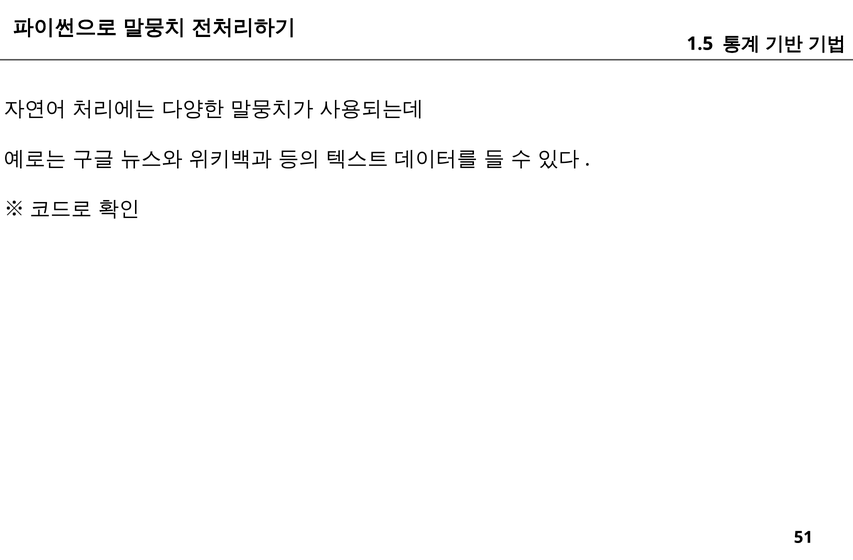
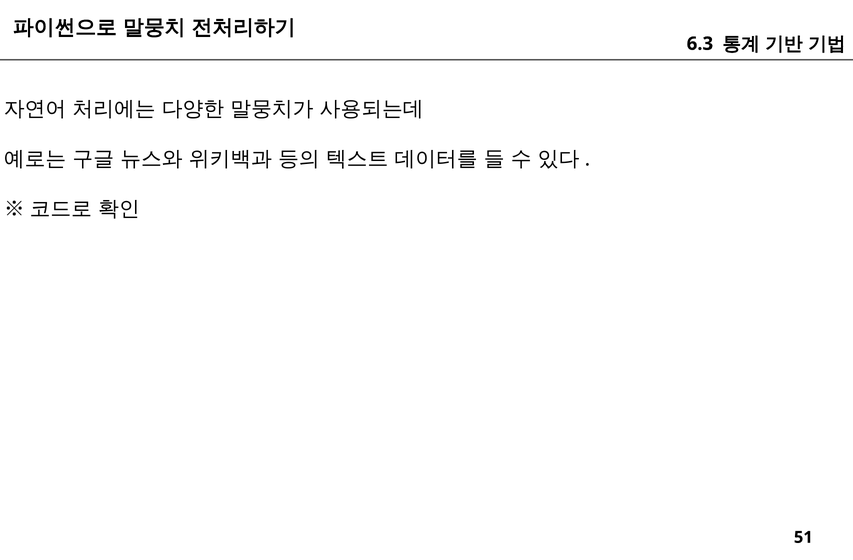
1.5: 1.5 -> 6.3 (700, 44)
